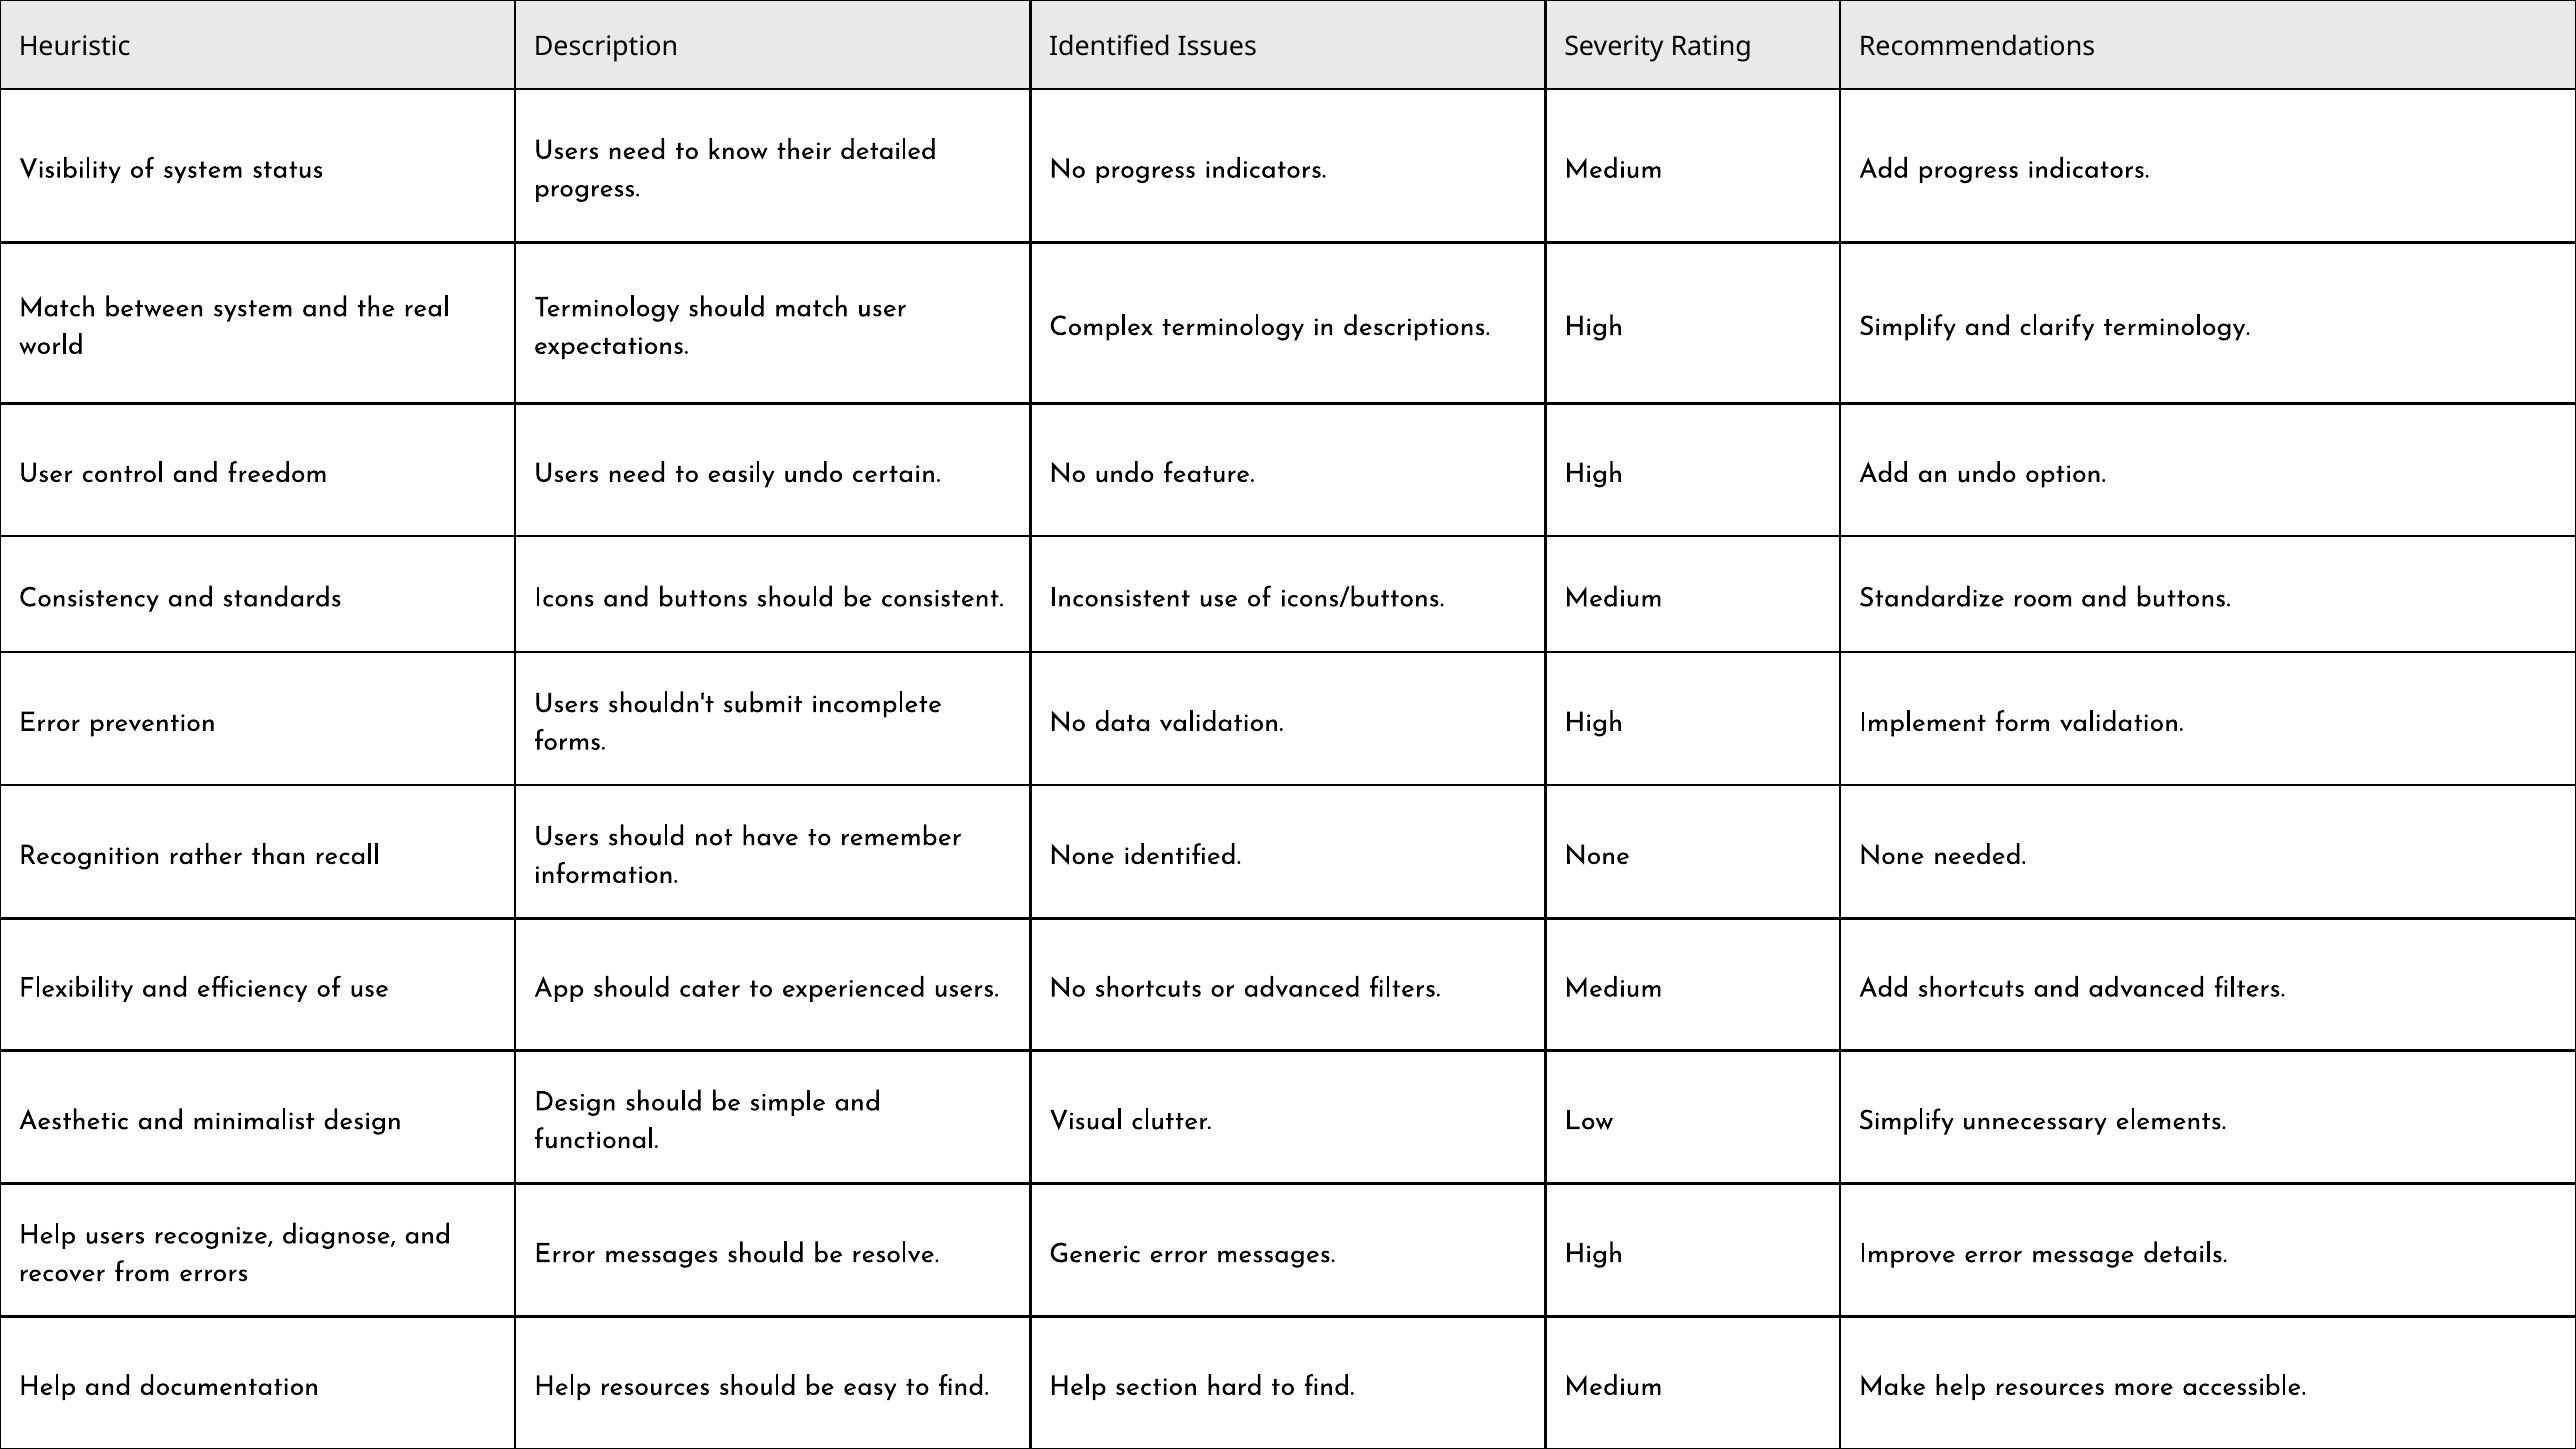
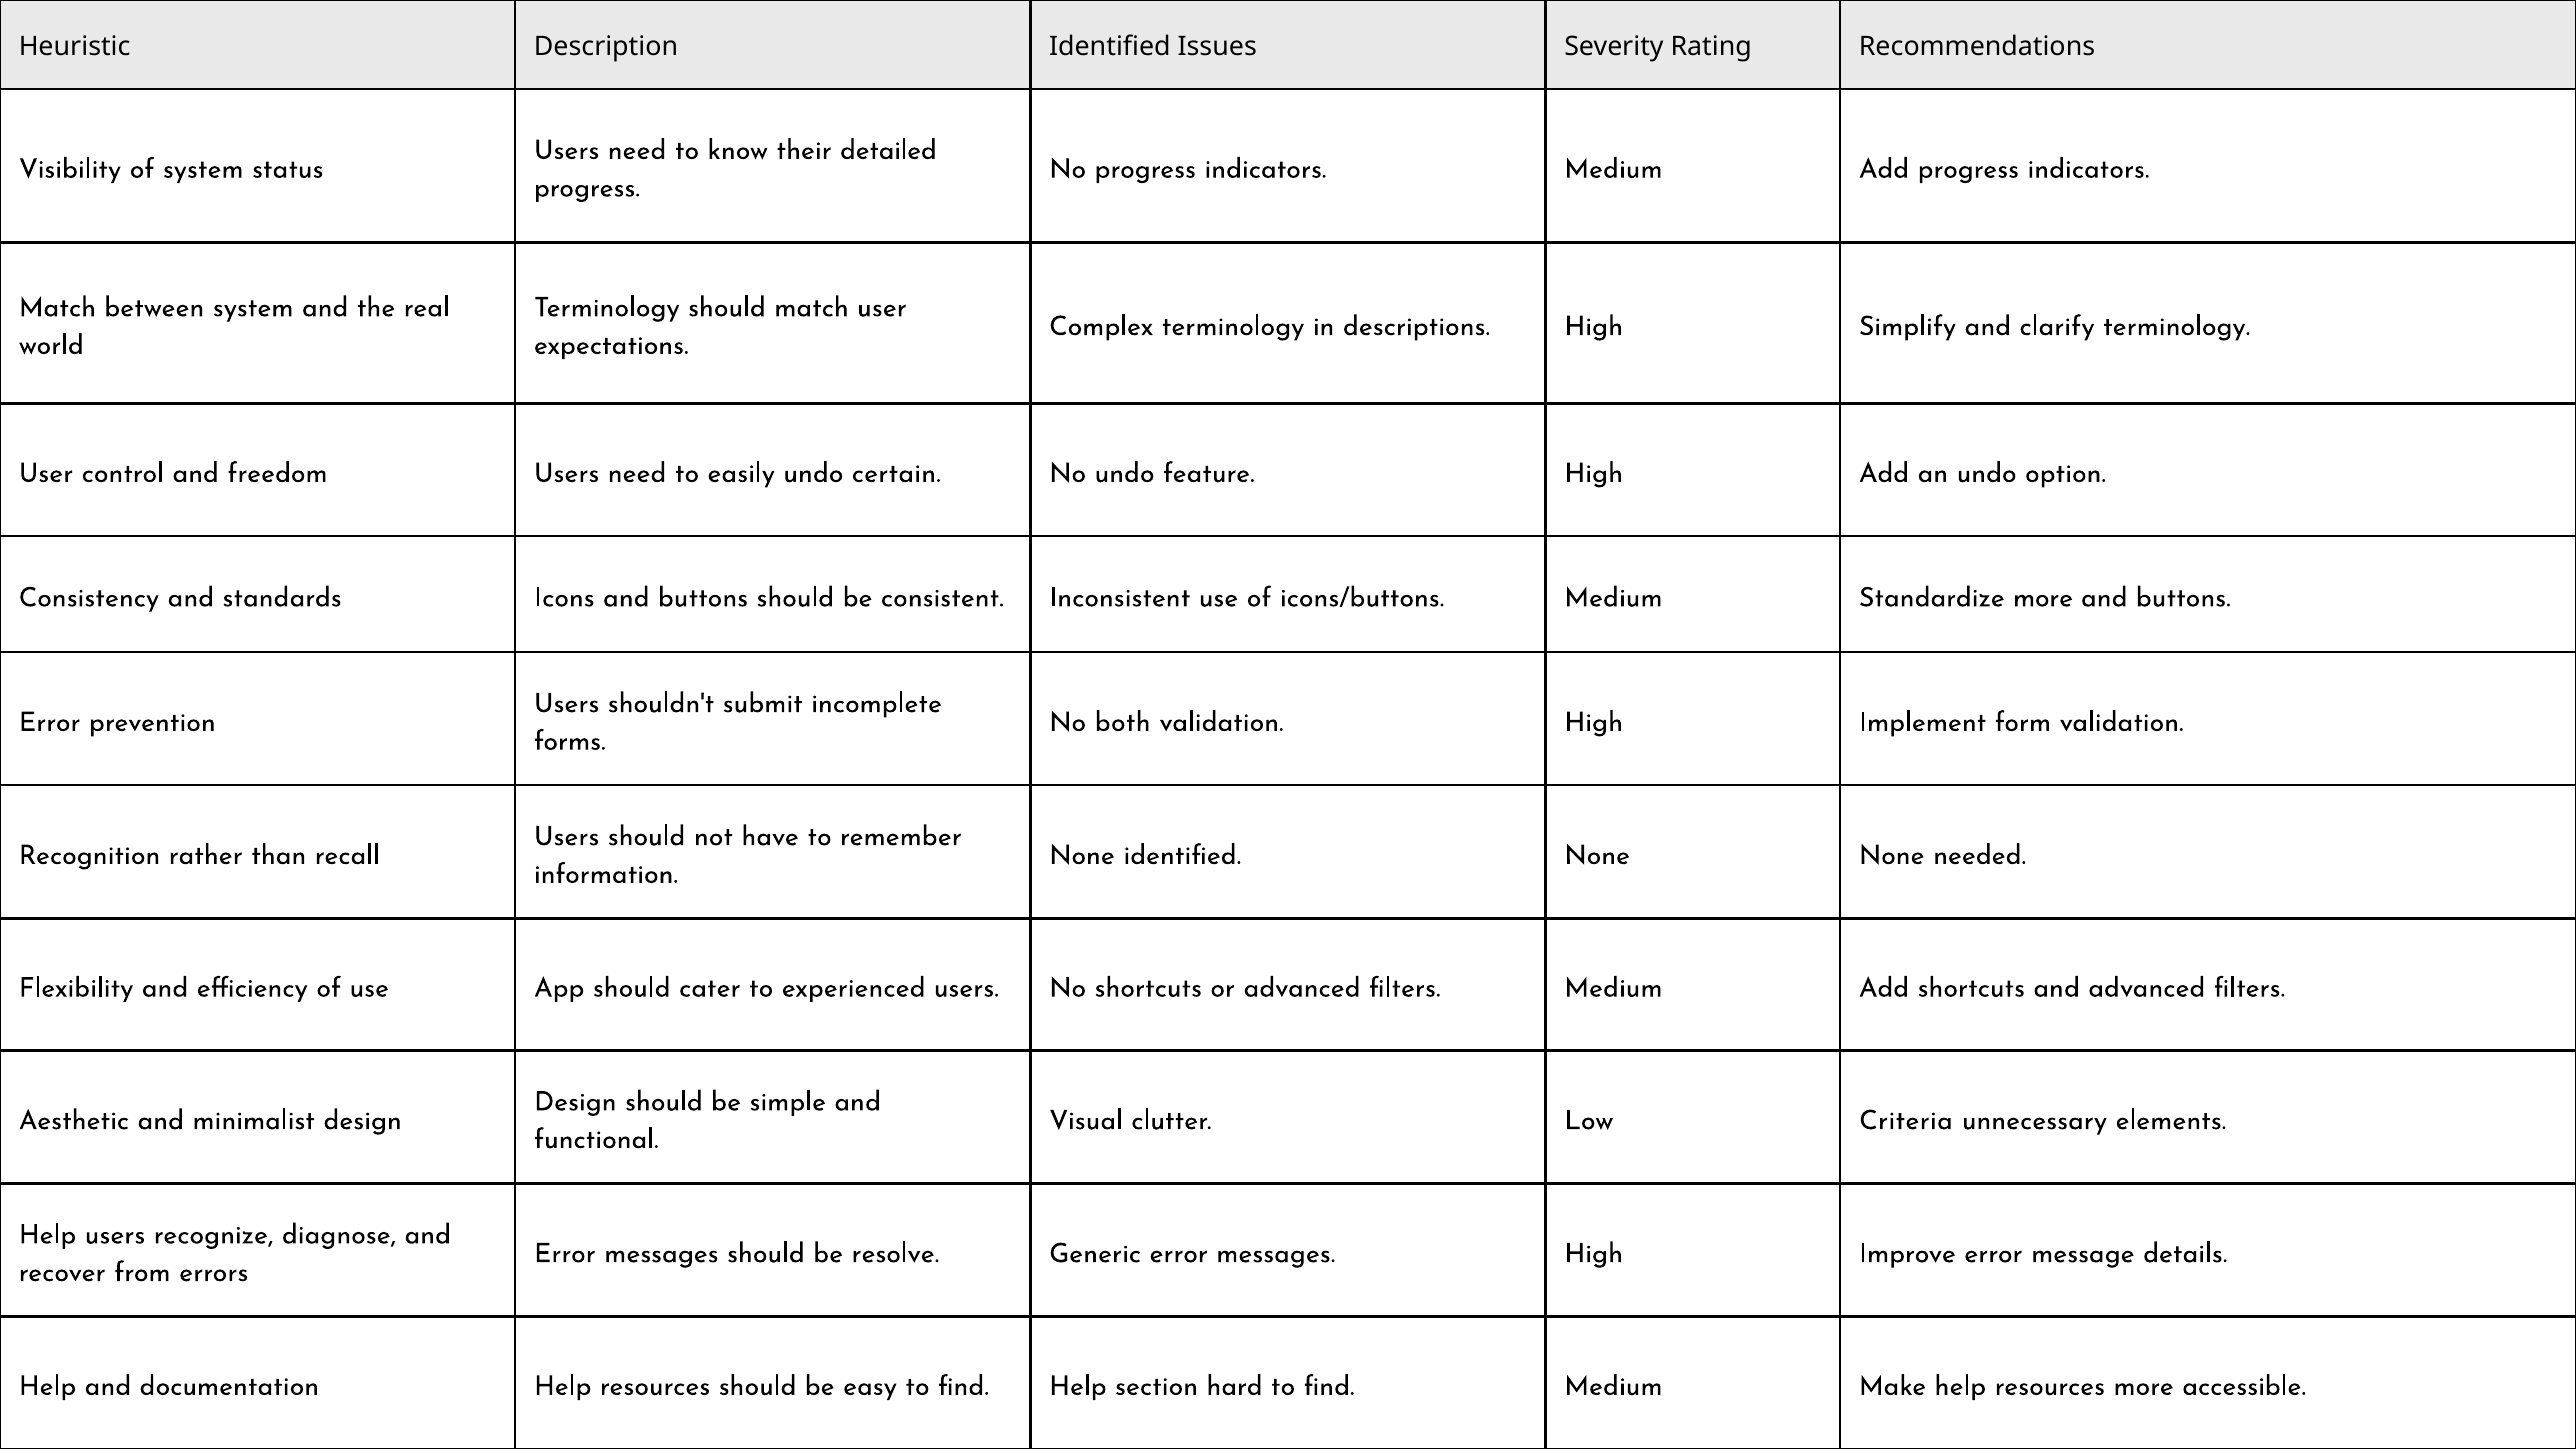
Standardize room: room -> more (2043, 598)
data: data -> both (1123, 722)
Low Simplify: Simplify -> Criteria (1906, 1120)
